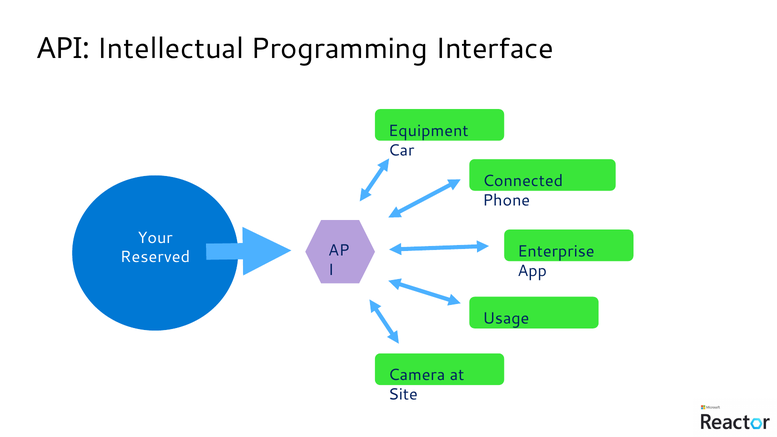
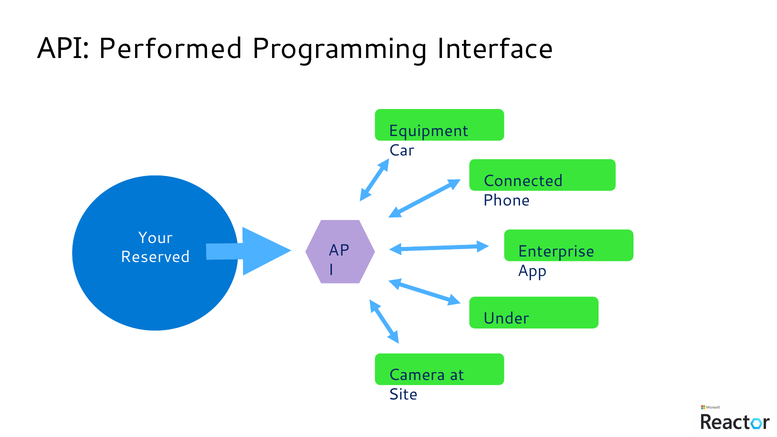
Intellectual: Intellectual -> Performed (170, 49)
Usage: Usage -> Under (506, 318)
